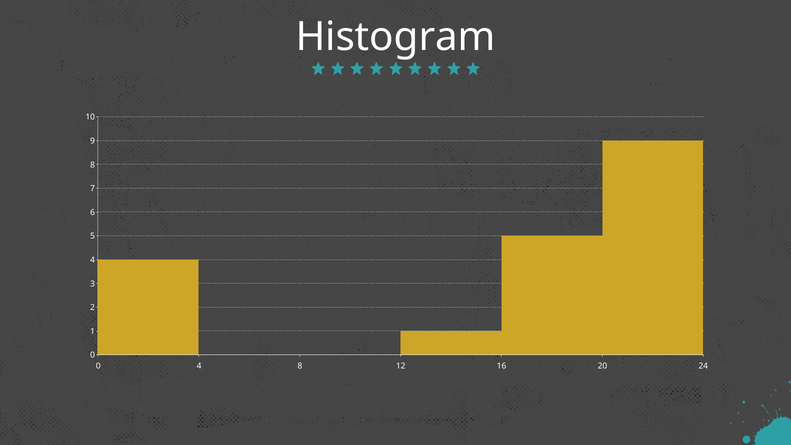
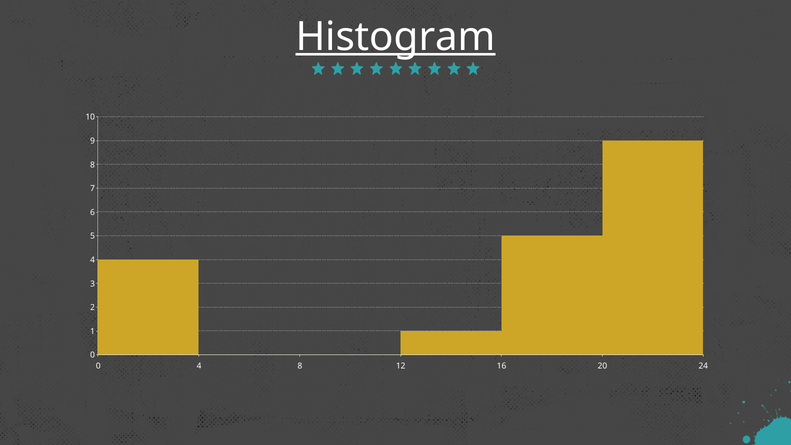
Histogram underline: none -> present (396, 37)
